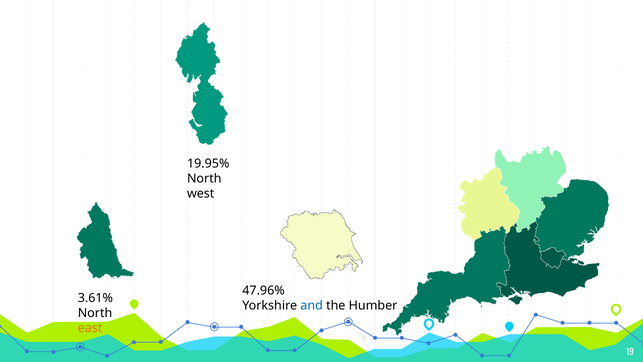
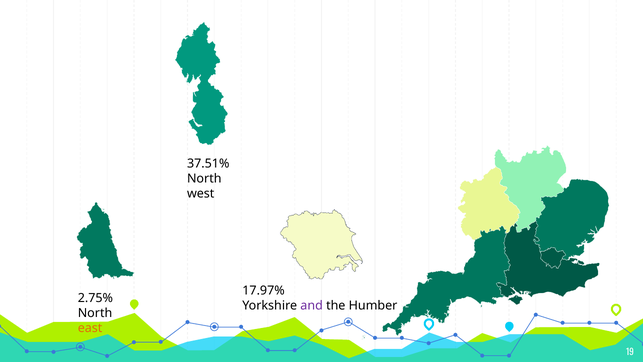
19.95%: 19.95% -> 37.51% (208, 163)
47.96%: 47.96% -> 17.97% (264, 290)
3.61%: 3.61% -> 2.75% (95, 298)
and colour: blue -> purple (312, 305)
